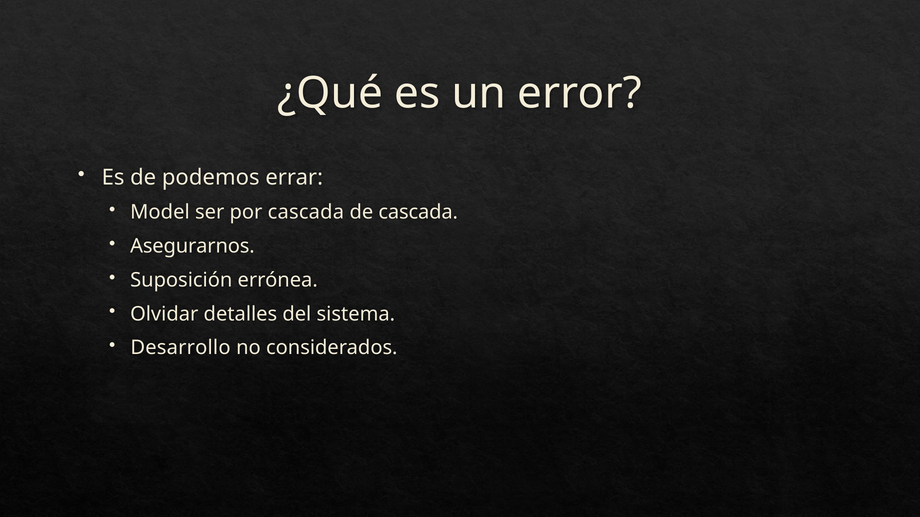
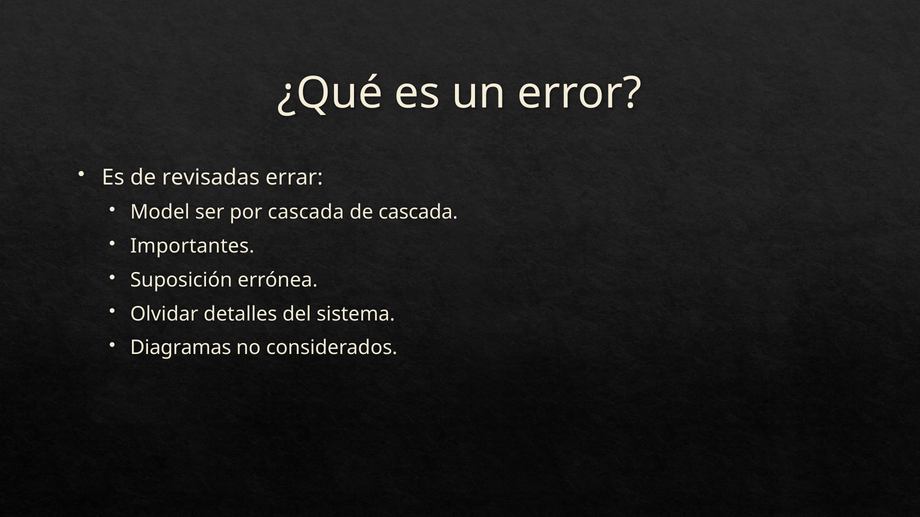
podemos: podemos -> revisadas (211, 178)
Asegurarnos: Asegurarnos -> Importantes (192, 246)
Desarrollo: Desarrollo -> Diagramas (181, 348)
